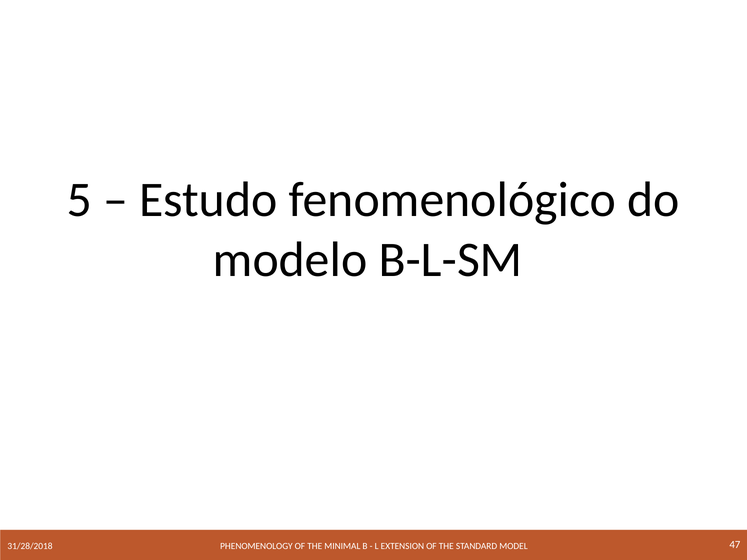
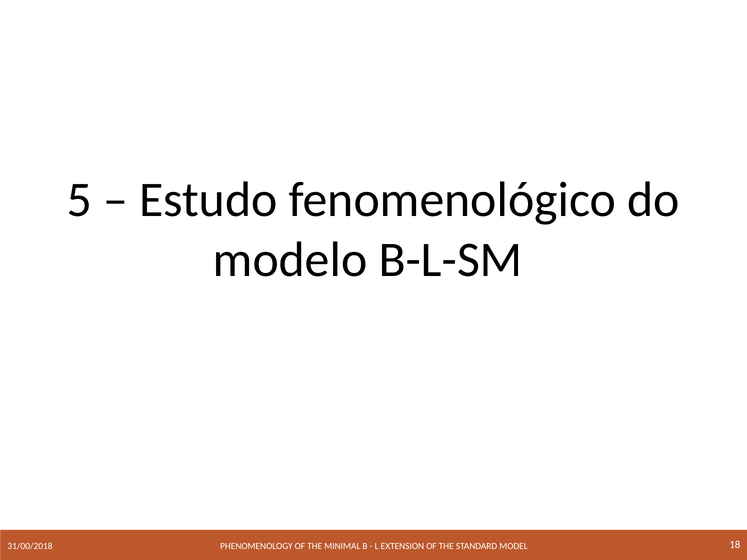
31/28/2018: 31/28/2018 -> 31/00/2018 (30, 547)
47: 47 -> 18 (735, 545)
